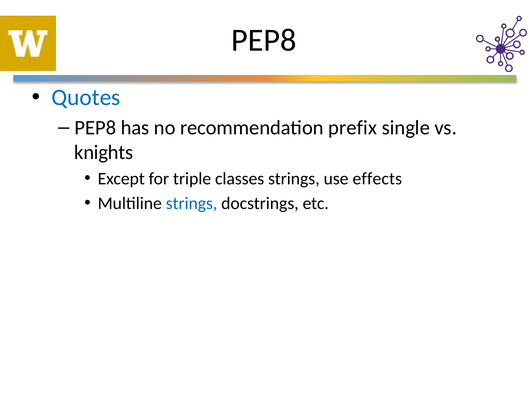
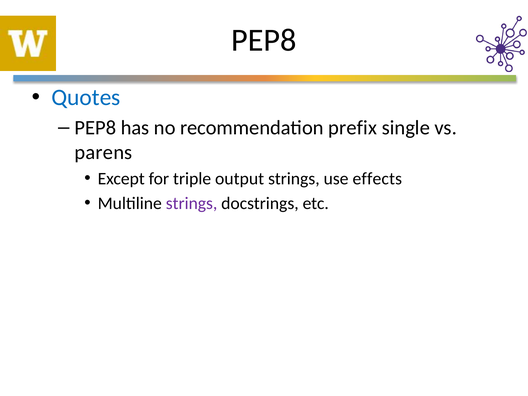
knights: knights -> parens (103, 153)
classes: classes -> output (240, 179)
strings colour: blue -> purple (192, 203)
